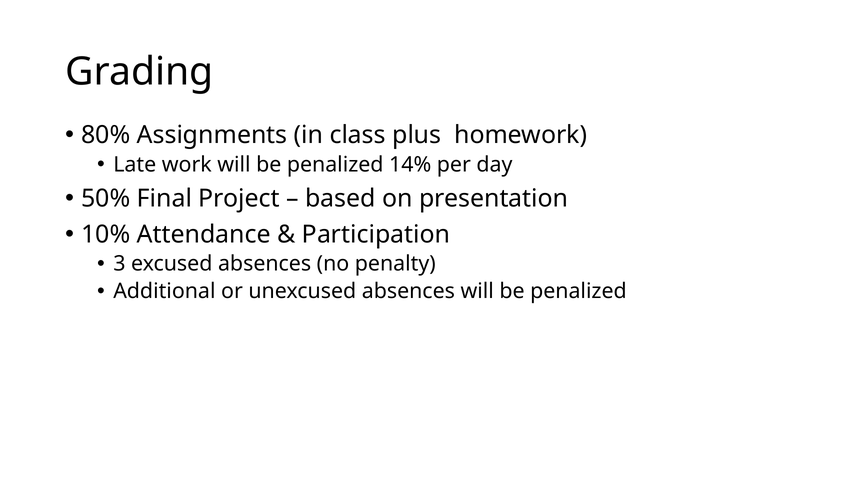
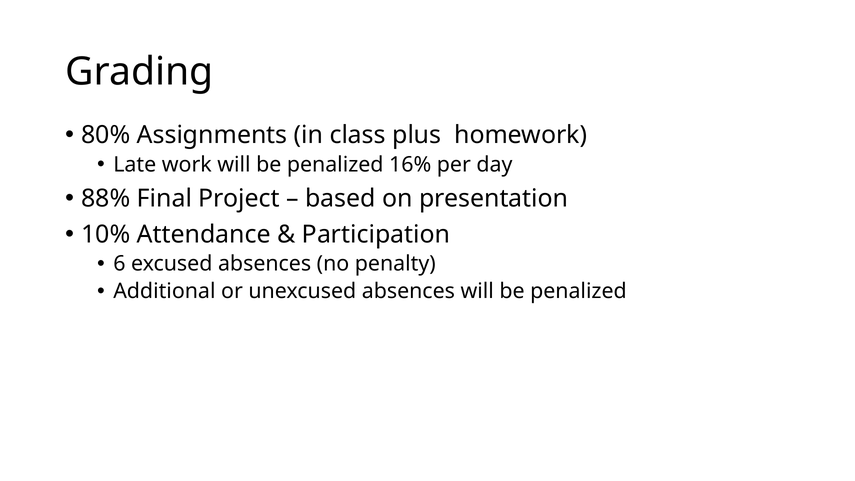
14%: 14% -> 16% (410, 165)
50%: 50% -> 88% (106, 198)
3: 3 -> 6 (119, 264)
